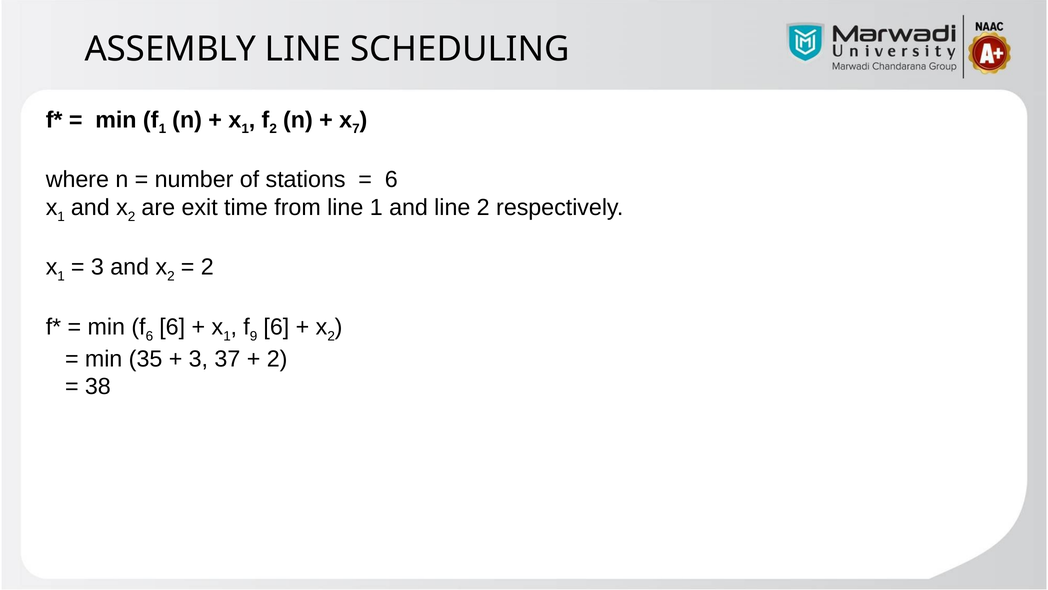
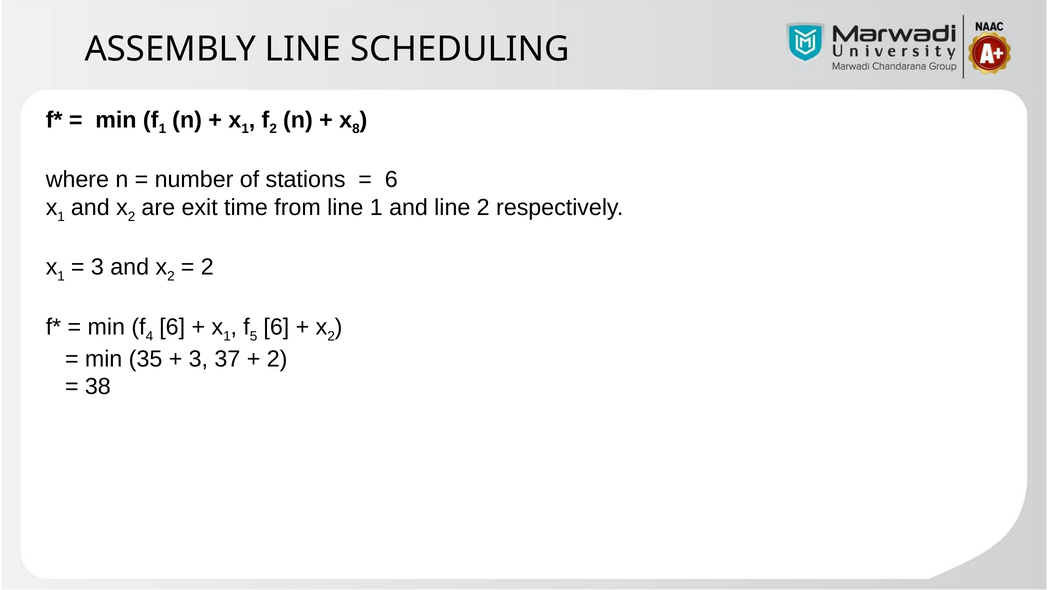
7: 7 -> 8 (356, 129)
f 6: 6 -> 4 (149, 336)
9: 9 -> 5 (254, 336)
